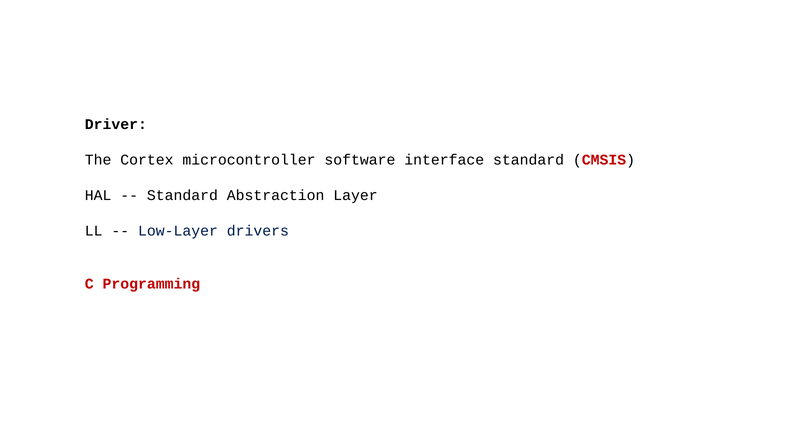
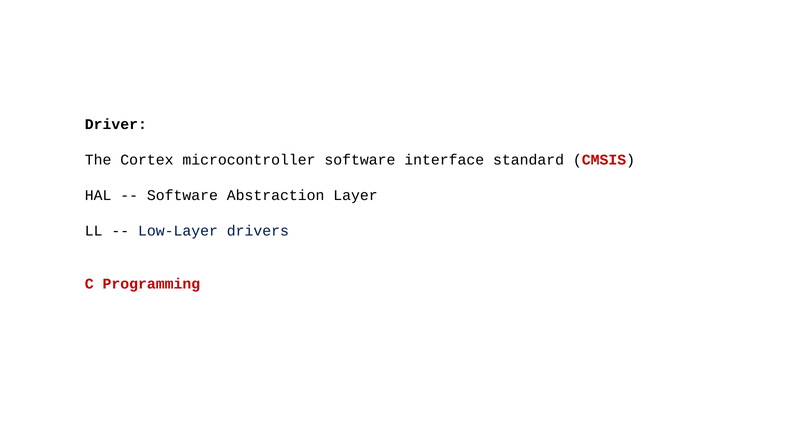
Standard: Standard -> Software (182, 195)
